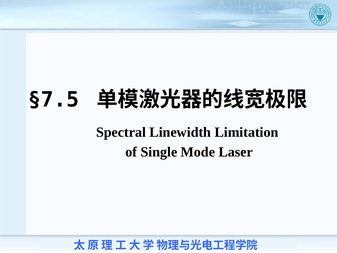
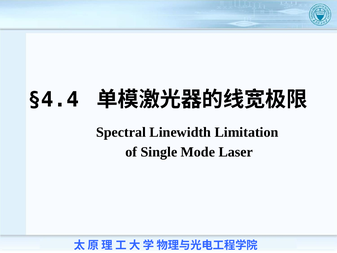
§7.5: §7.5 -> §4.4 (54, 100)
